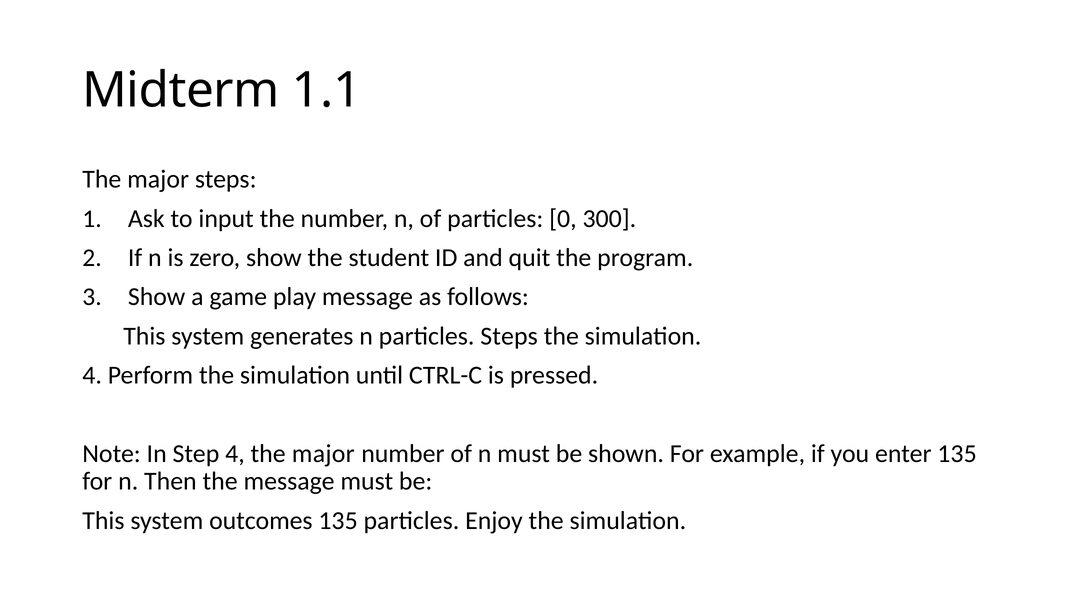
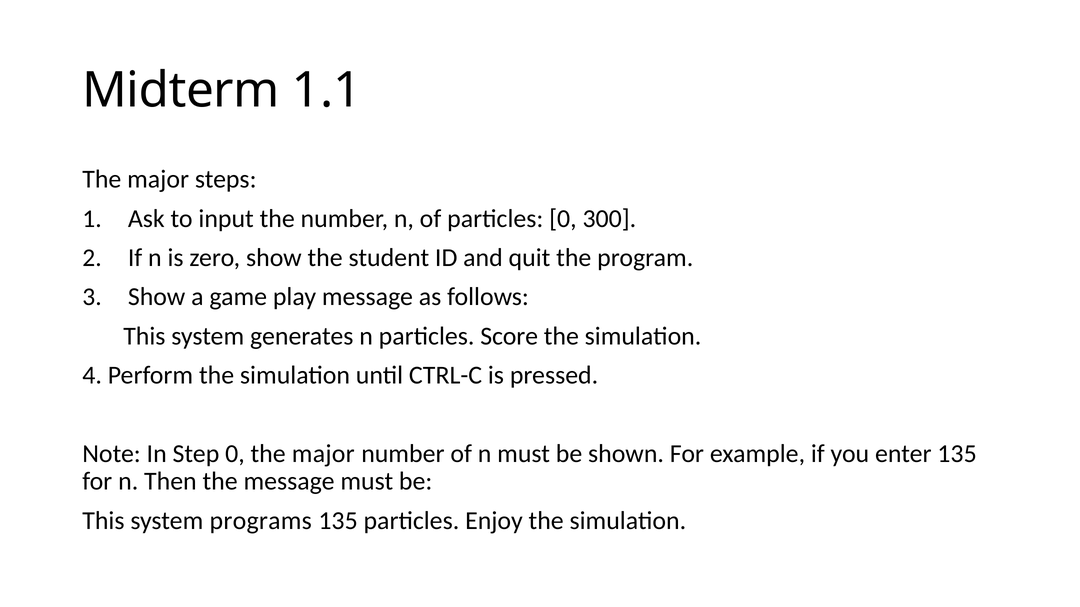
particles Steps: Steps -> Score (509, 336)
Step 4: 4 -> 0 (235, 454)
outcomes: outcomes -> programs (261, 521)
